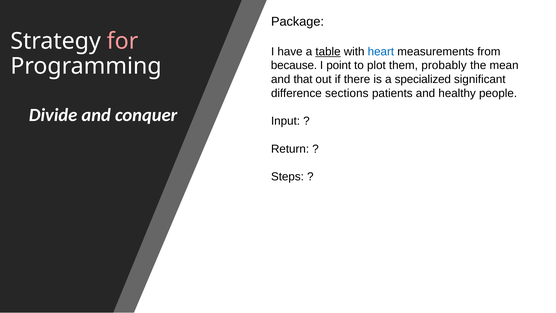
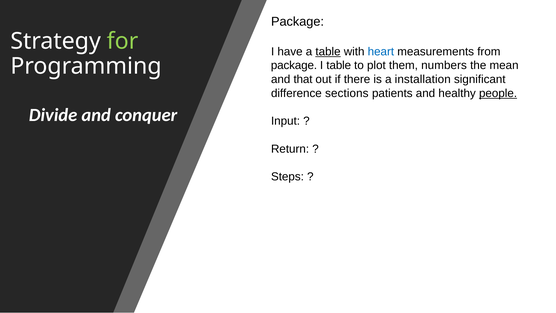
for colour: pink -> light green (123, 41)
because: because -> package (294, 65)
I point: point -> table (339, 65)
probably: probably -> numbers (444, 65)
specialized: specialized -> installation (423, 79)
people underline: none -> present (498, 93)
